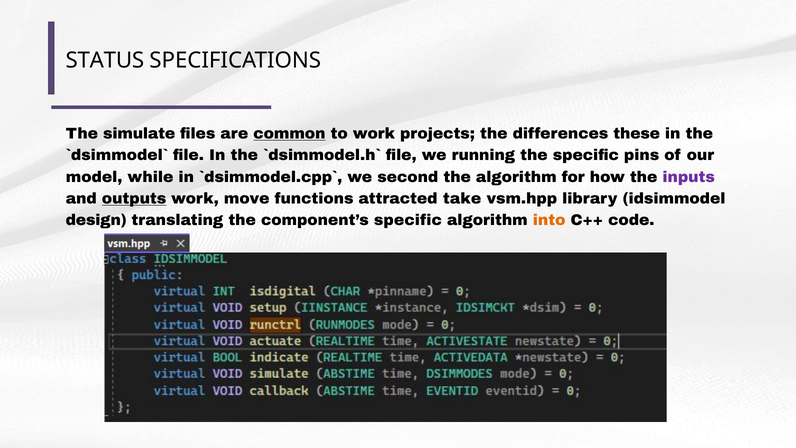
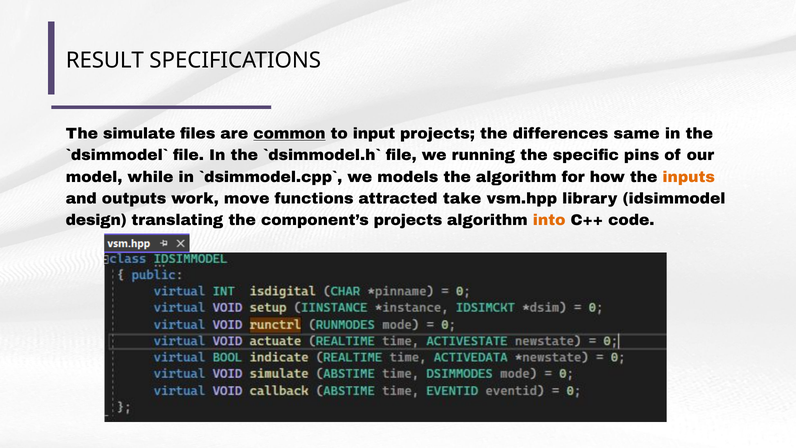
STATUS: STATUS -> RESULT (105, 60)
to work: work -> input (374, 134)
these: these -> same (637, 134)
second: second -> models (408, 177)
inputs colour: purple -> orange (689, 177)
outputs underline: present -> none (134, 199)
component’s specific: specific -> projects (408, 220)
